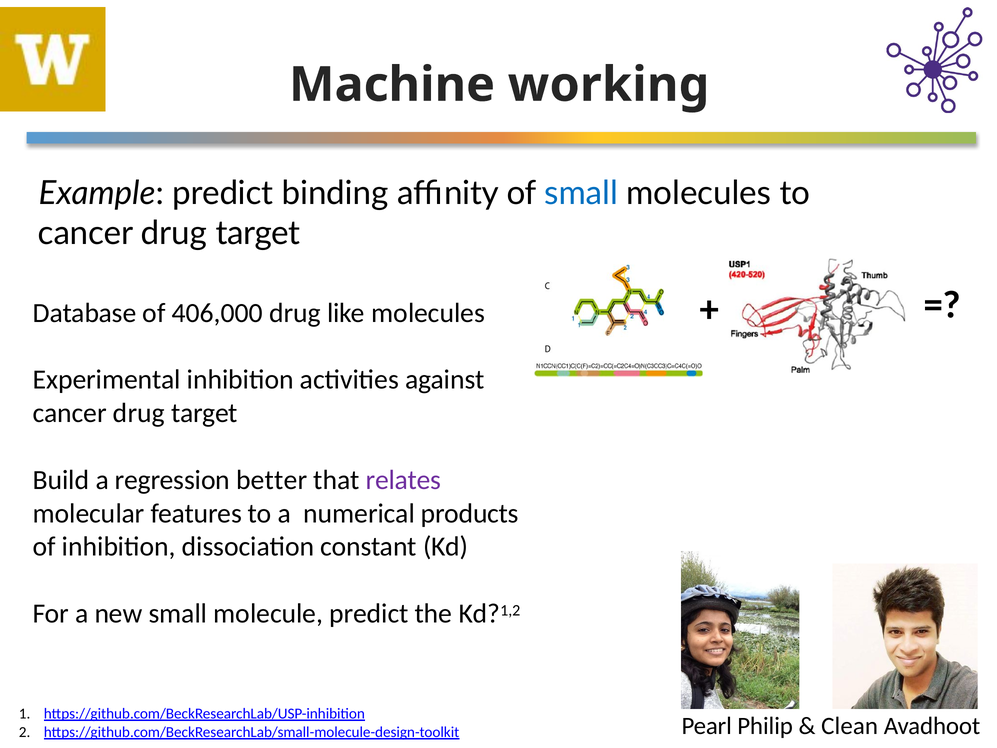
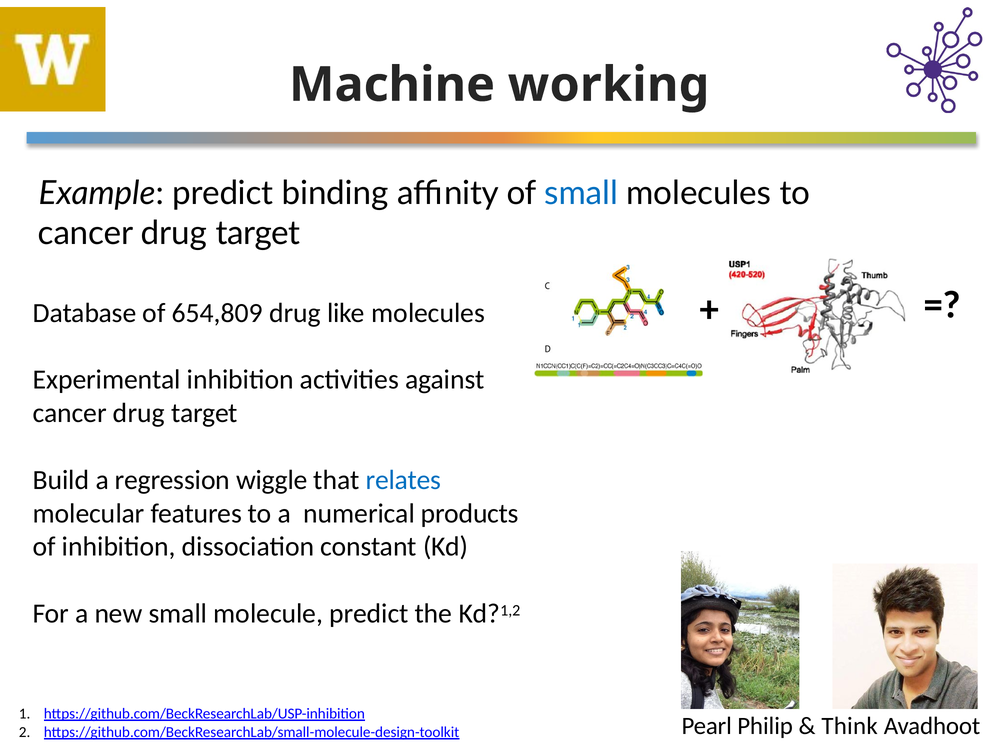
406,000: 406,000 -> 654,809 (217, 313)
better: better -> wiggle (272, 480)
relates colour: purple -> blue (403, 480)
Clean: Clean -> Think (850, 726)
